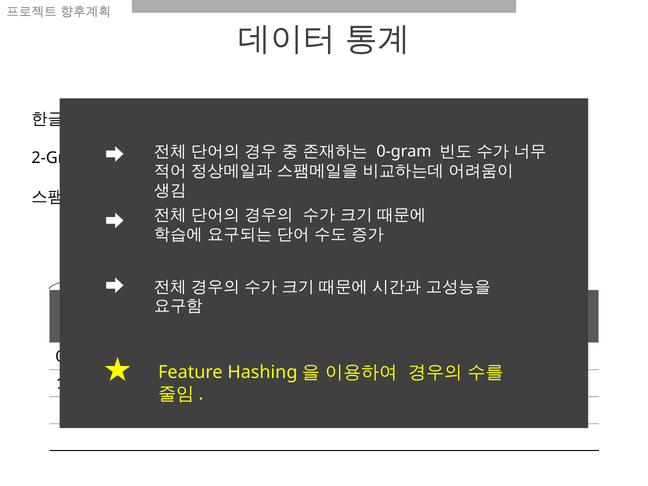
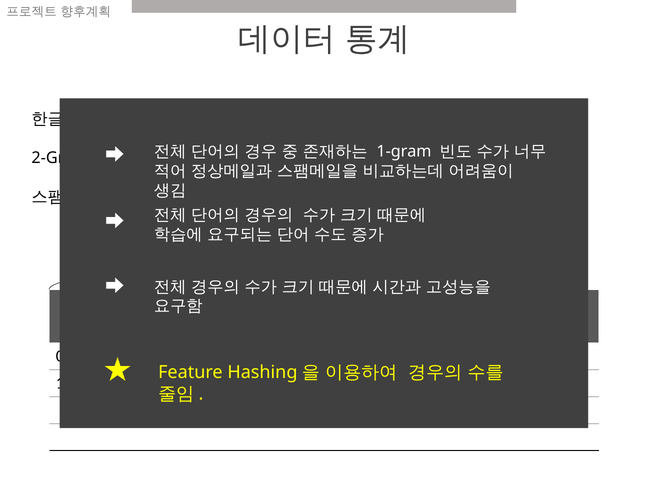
0-gram: 0-gram -> 1-gram (404, 151)
